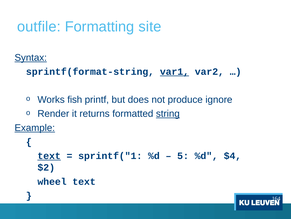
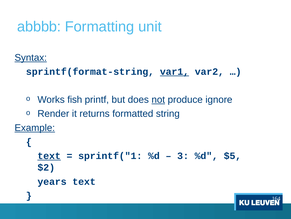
outfile: outfile -> abbbb (39, 27)
site: site -> unit (150, 27)
not underline: none -> present (158, 99)
string underline: present -> none (168, 113)
5: 5 -> 3 (183, 155)
$4: $4 -> $5 (233, 155)
wheel: wheel -> years (52, 181)
